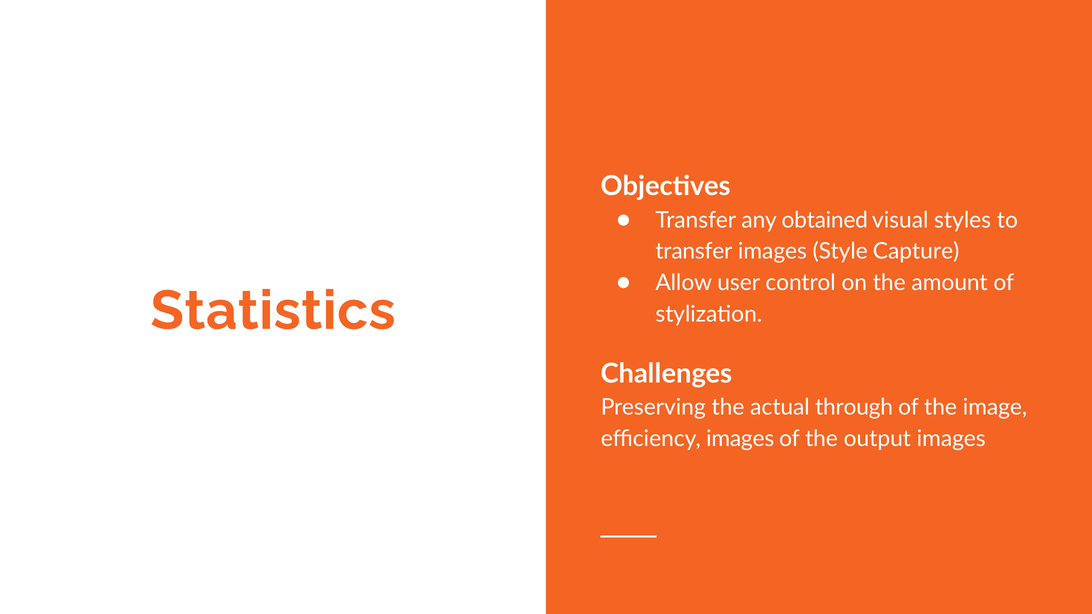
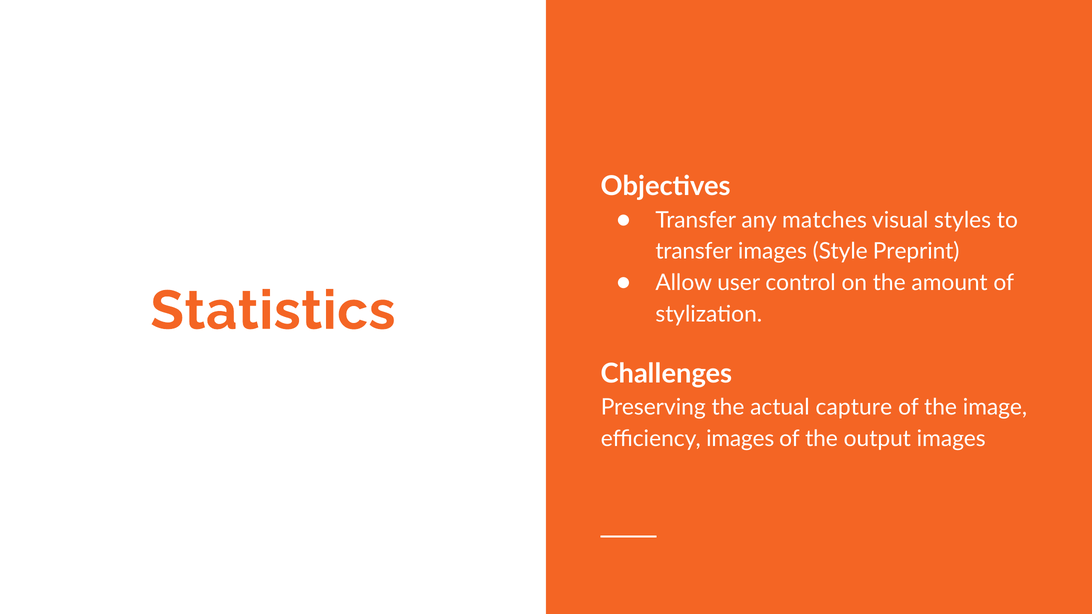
obtained: obtained -> matches (825, 220)
Capture: Capture -> Preprint (916, 252)
through: through -> capture (854, 408)
